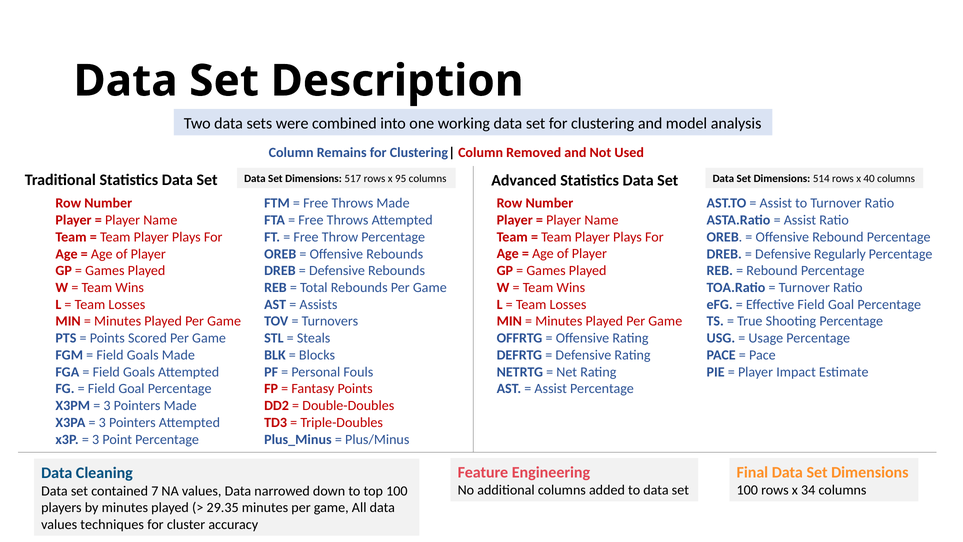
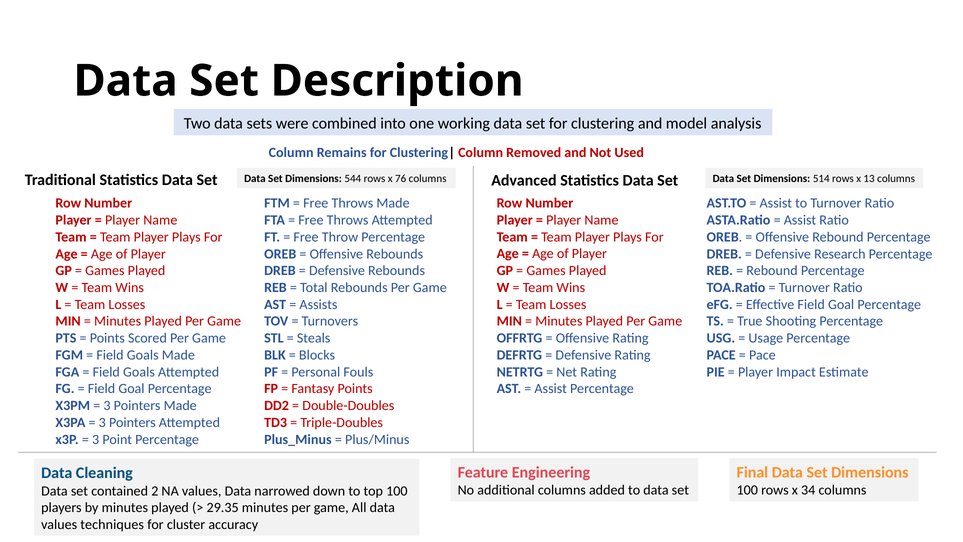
517: 517 -> 544 (353, 179)
95: 95 -> 76 (401, 179)
40: 40 -> 13 (869, 179)
Regularly: Regularly -> Research (840, 254)
7: 7 -> 2 (155, 491)
